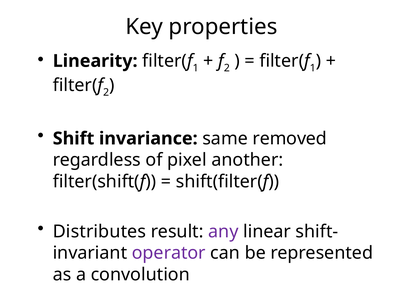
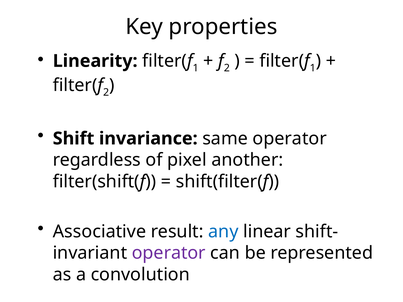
same removed: removed -> operator (290, 139)
Distributes: Distributes -> Associative (99, 232)
any colour: purple -> blue (223, 232)
